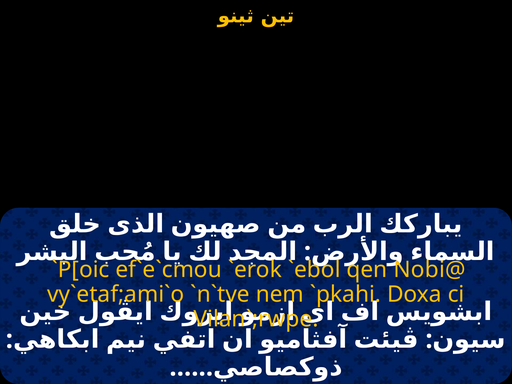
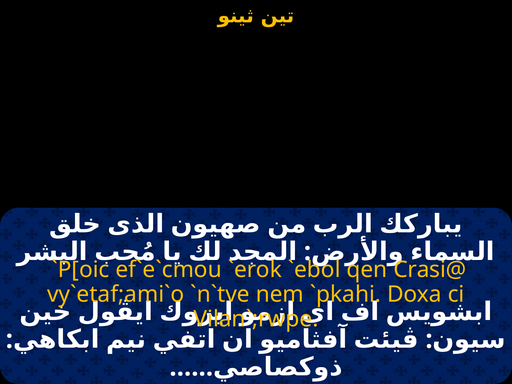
Nobi@: Nobi@ -> Crasi@ (430, 270)
